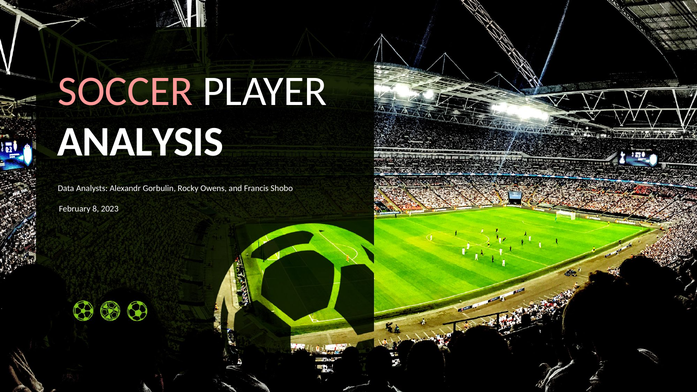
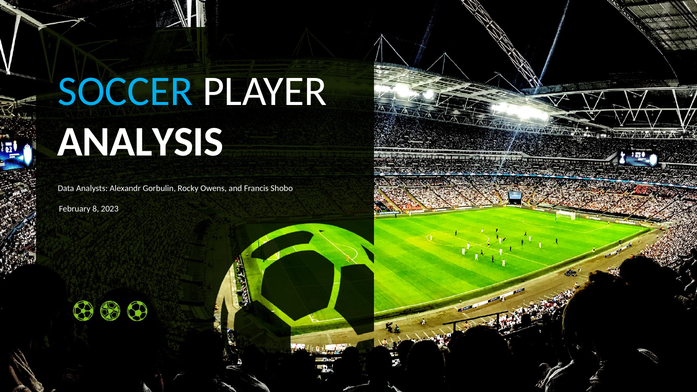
SOCCER colour: pink -> light blue (125, 91)
